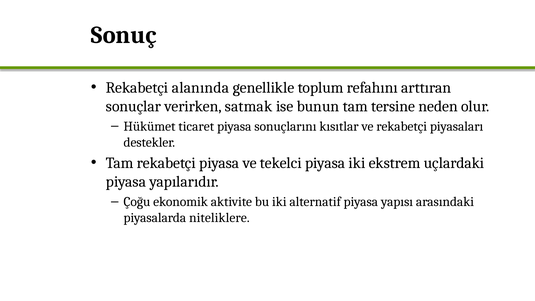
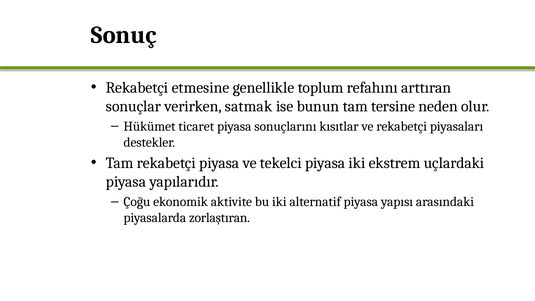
alanında: alanında -> etmesine (201, 88)
niteliklere: niteliklere -> zorlaştıran (220, 218)
